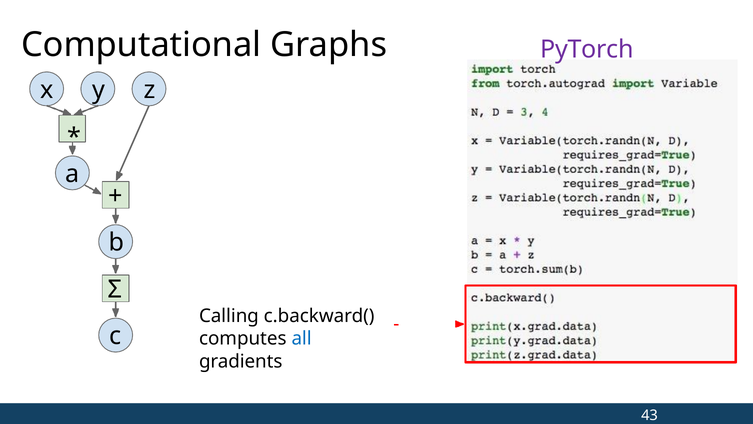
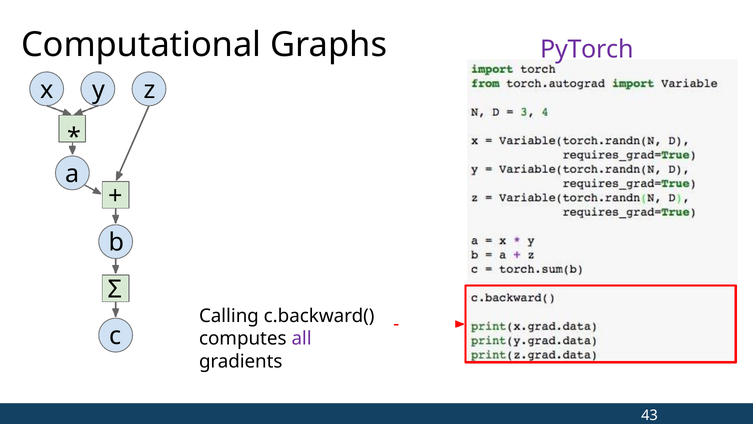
all colour: blue -> purple (302, 338)
